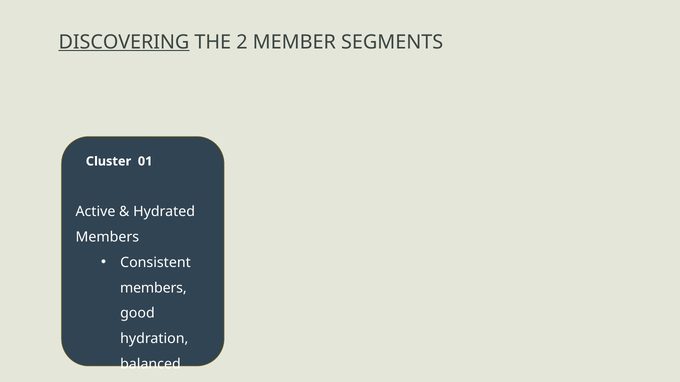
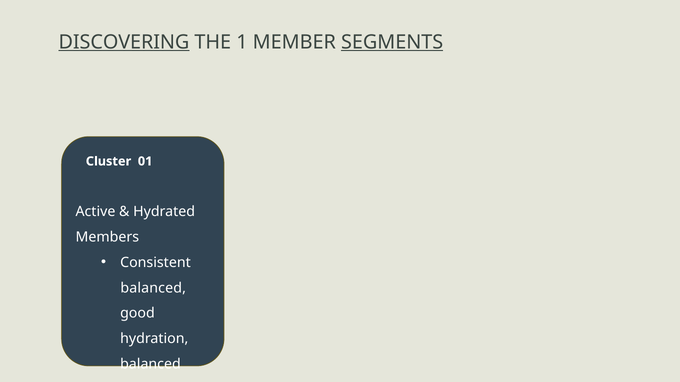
2: 2 -> 1 (242, 42)
SEGMENTS underline: none -> present (392, 42)
members: members -> balanced (153, 288)
